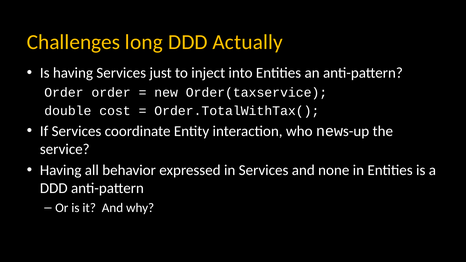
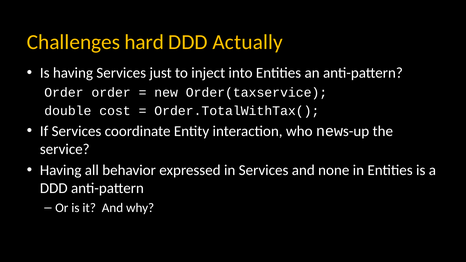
long: long -> hard (144, 42)
